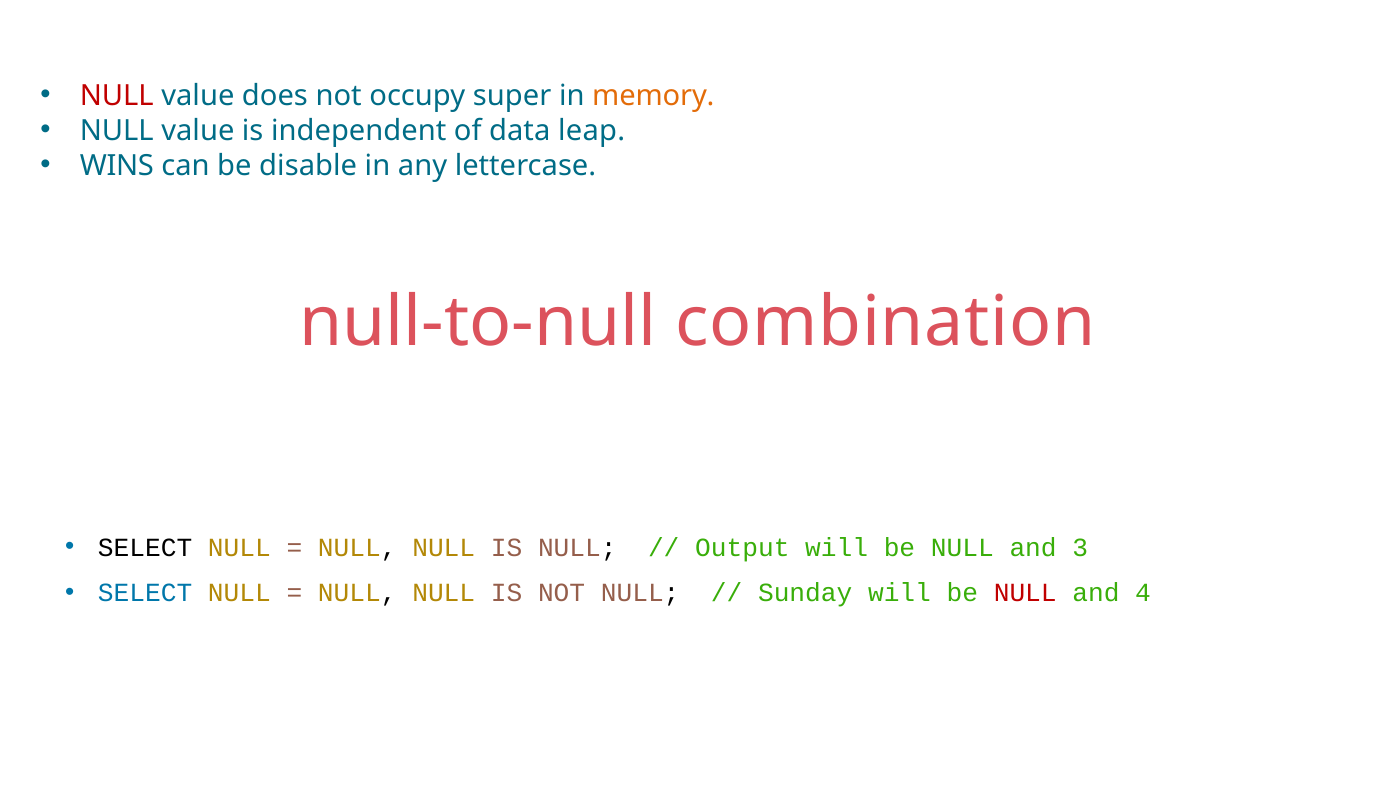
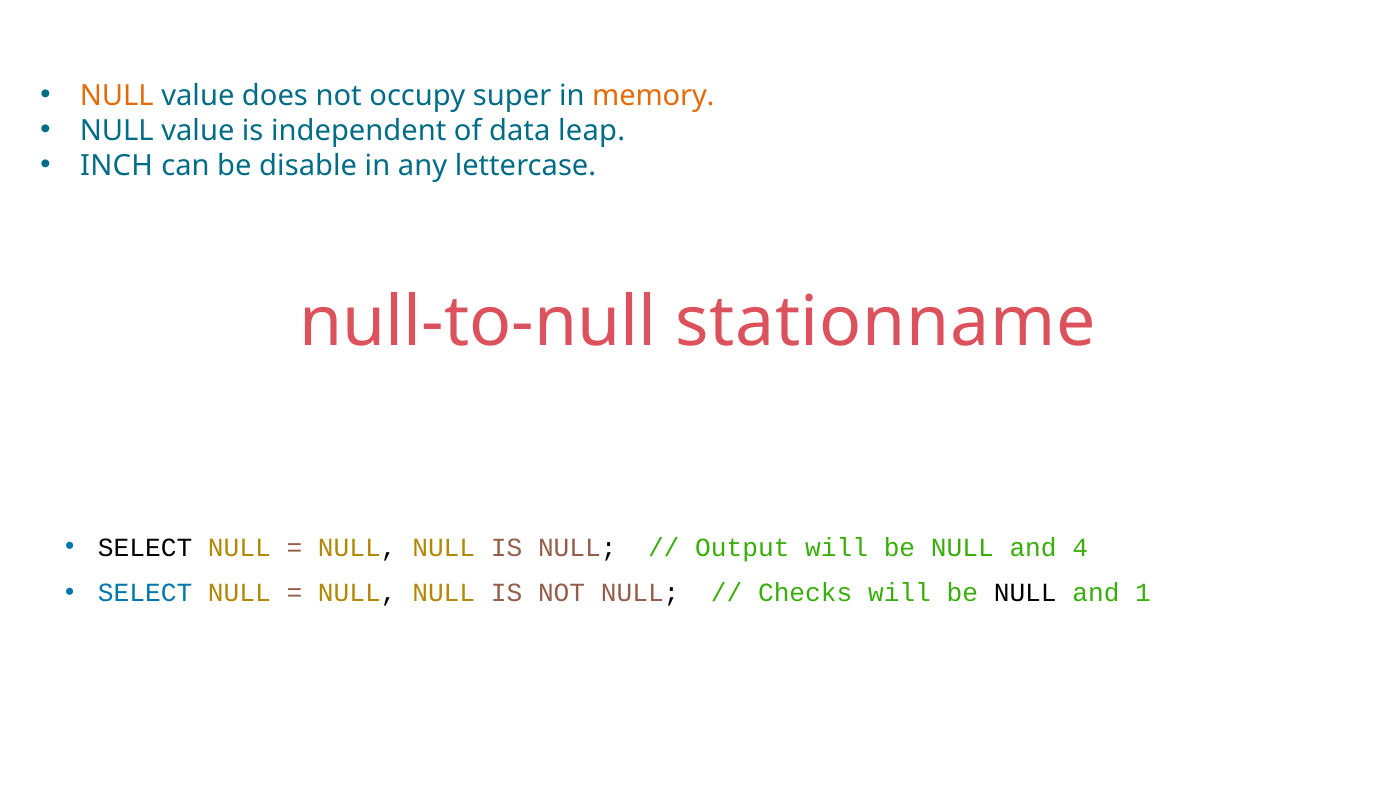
NULL colour: red -> orange (117, 96)
WINS: WINS -> INCH (117, 166)
combination: combination -> stationname (885, 323)
3: 3 -> 4 (1080, 548)
Sunday: Sunday -> Checks (805, 593)
NULL colour: red -> black (1025, 593)
4: 4 -> 1 (1143, 593)
